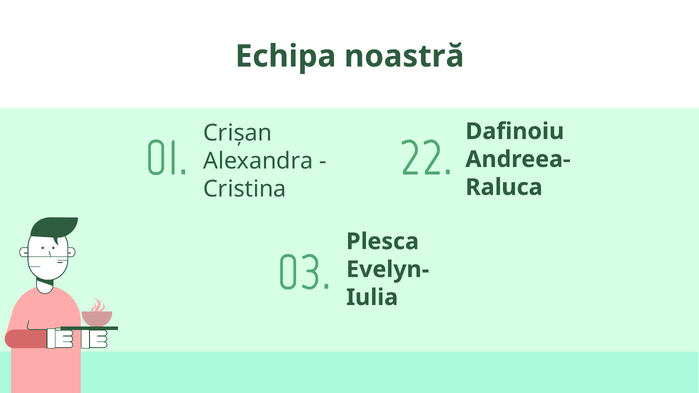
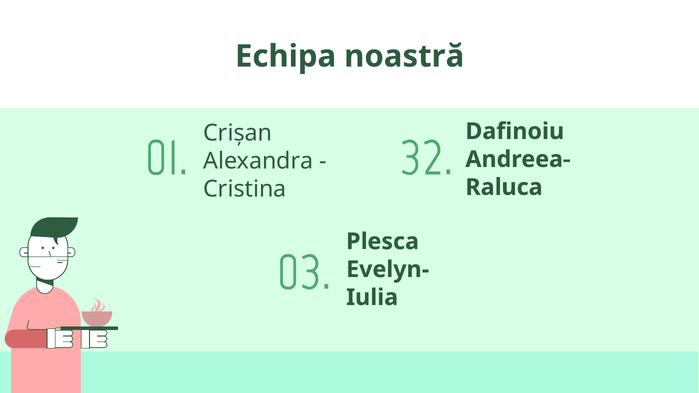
22: 22 -> 32 (426, 157)
